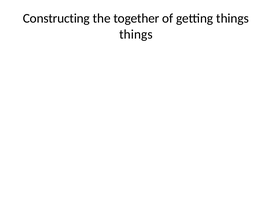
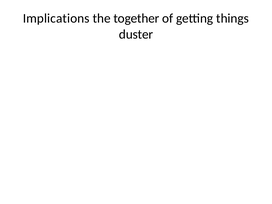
Constructing: Constructing -> Implications (56, 18)
things: things -> duster (136, 34)
